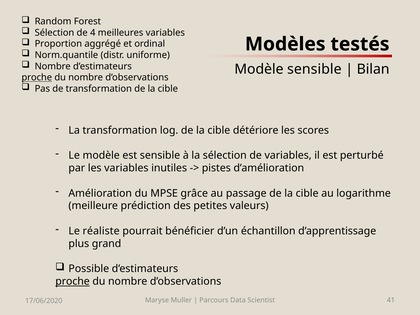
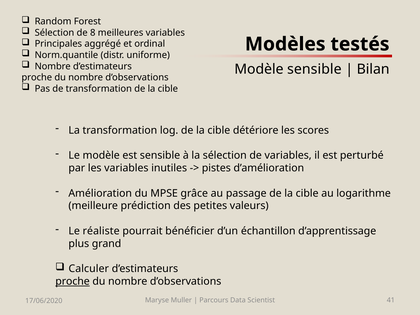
4: 4 -> 8 (93, 33)
Proportion: Proportion -> Principales (58, 44)
proche underline: present -> none (37, 77)
Possible: Possible -> Calculer (89, 269)
